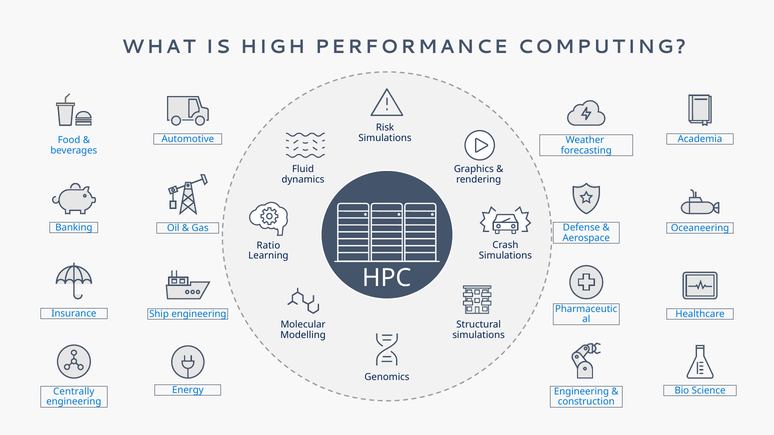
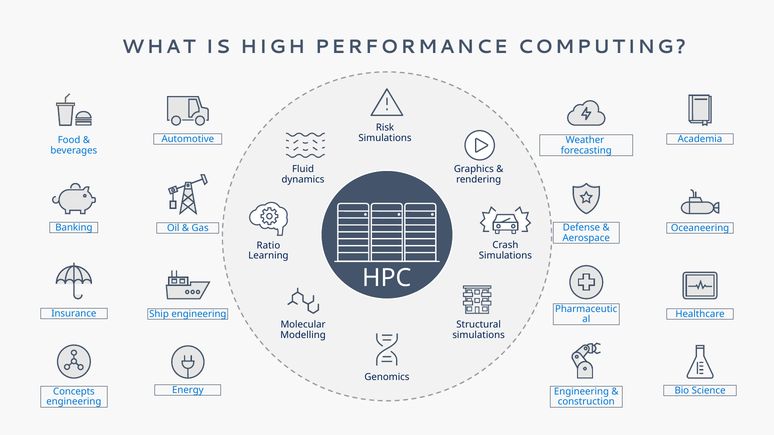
Centrally: Centrally -> Concepts (74, 392)
